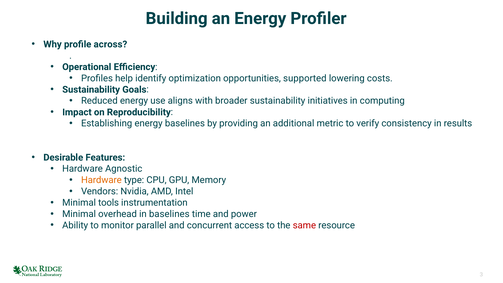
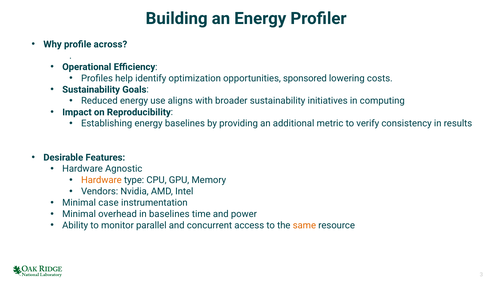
supported: supported -> sponsored (305, 78)
tools: tools -> case (109, 203)
same colour: red -> orange (304, 225)
